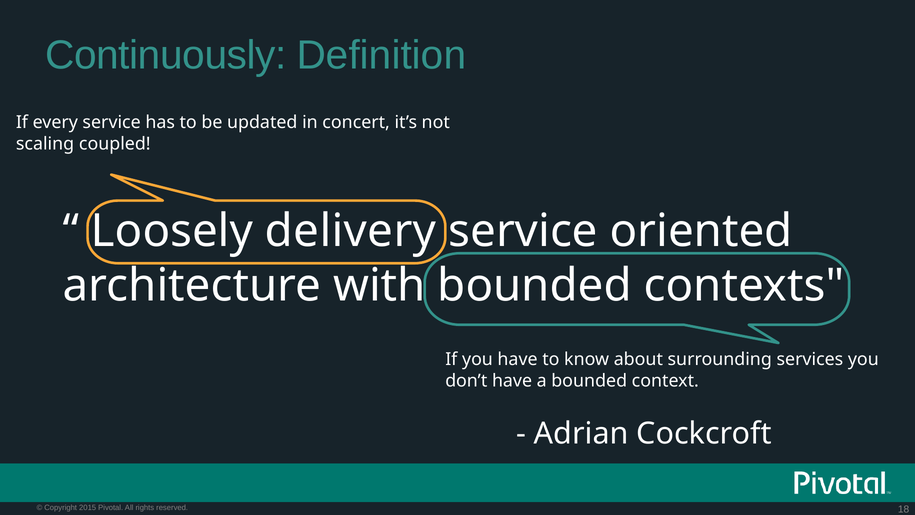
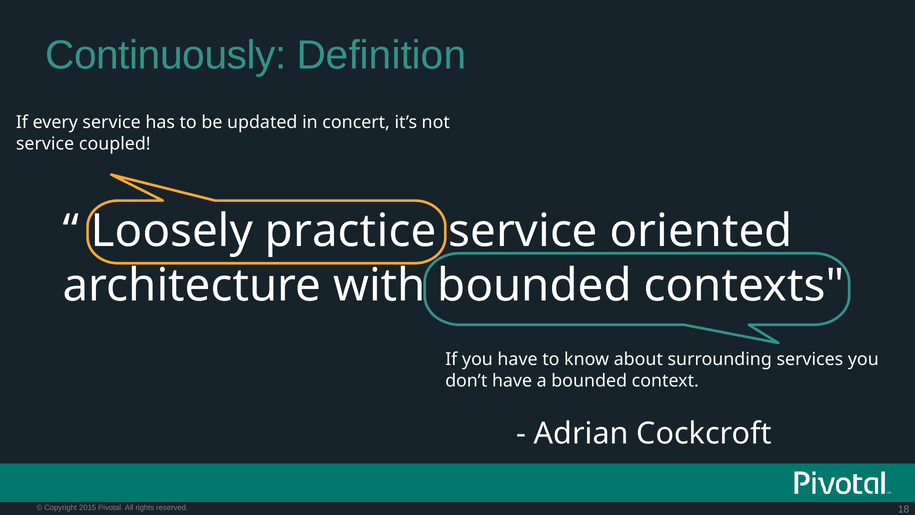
scaling: scaling -> service (45, 144)
delivery: delivery -> practice (351, 231)
